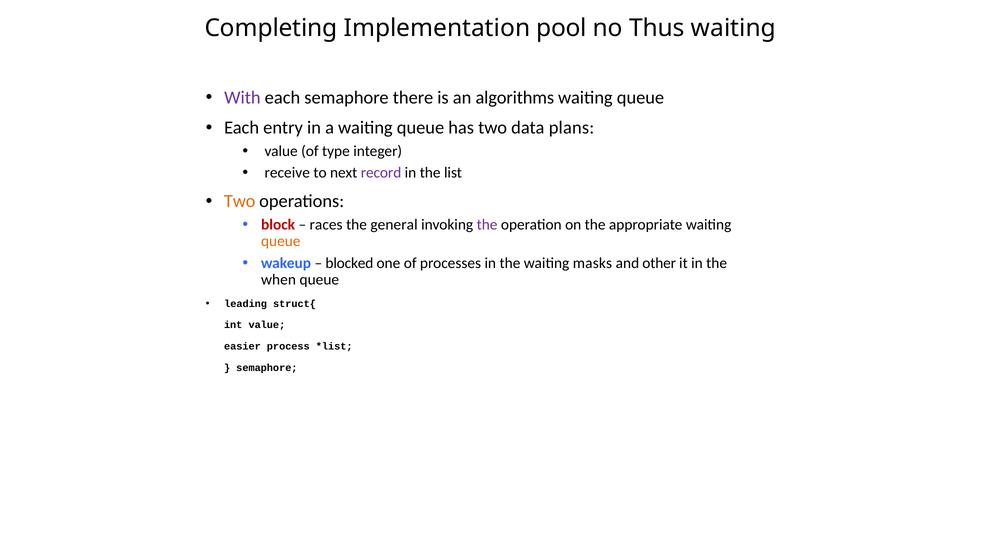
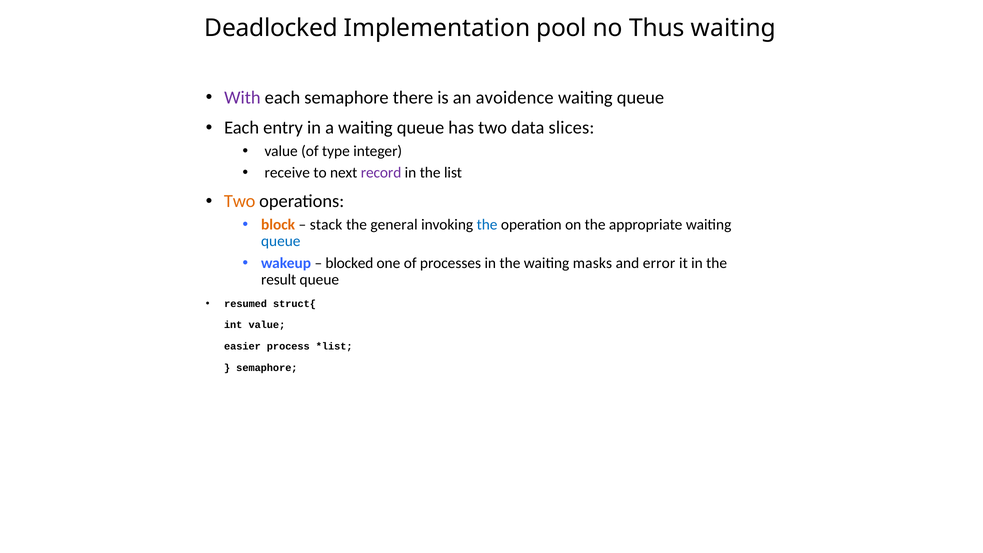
Completing: Completing -> Deadlocked (271, 28)
algorithms: algorithms -> avoidence (515, 98)
plans: plans -> slices (571, 128)
block colour: red -> orange (278, 225)
races: races -> stack (326, 225)
the colour: purple -> blue (487, 225)
queue colour: orange -> blue (281, 241)
other: other -> error (659, 263)
when: when -> result (279, 280)
leading: leading -> resumed (246, 304)
